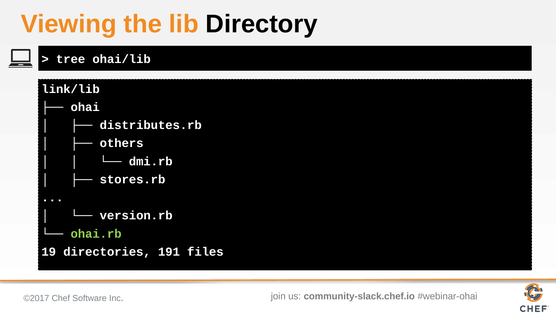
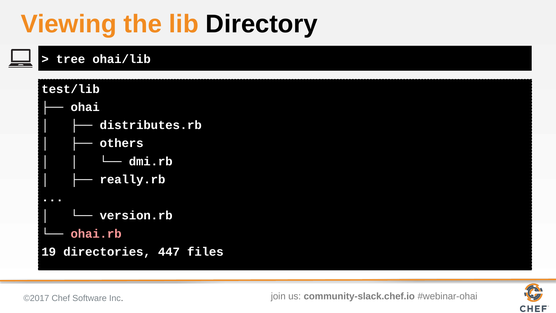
link/lib: link/lib -> test/lib (71, 89)
stores.rb: stores.rb -> really.rb (133, 179)
ohai.rb colour: light green -> pink (96, 234)
191: 191 -> 447 (169, 252)
